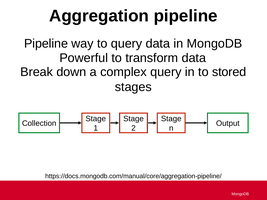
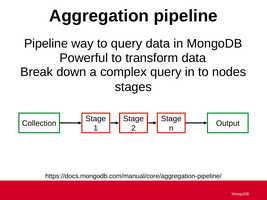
stored: stored -> nodes (229, 72)
